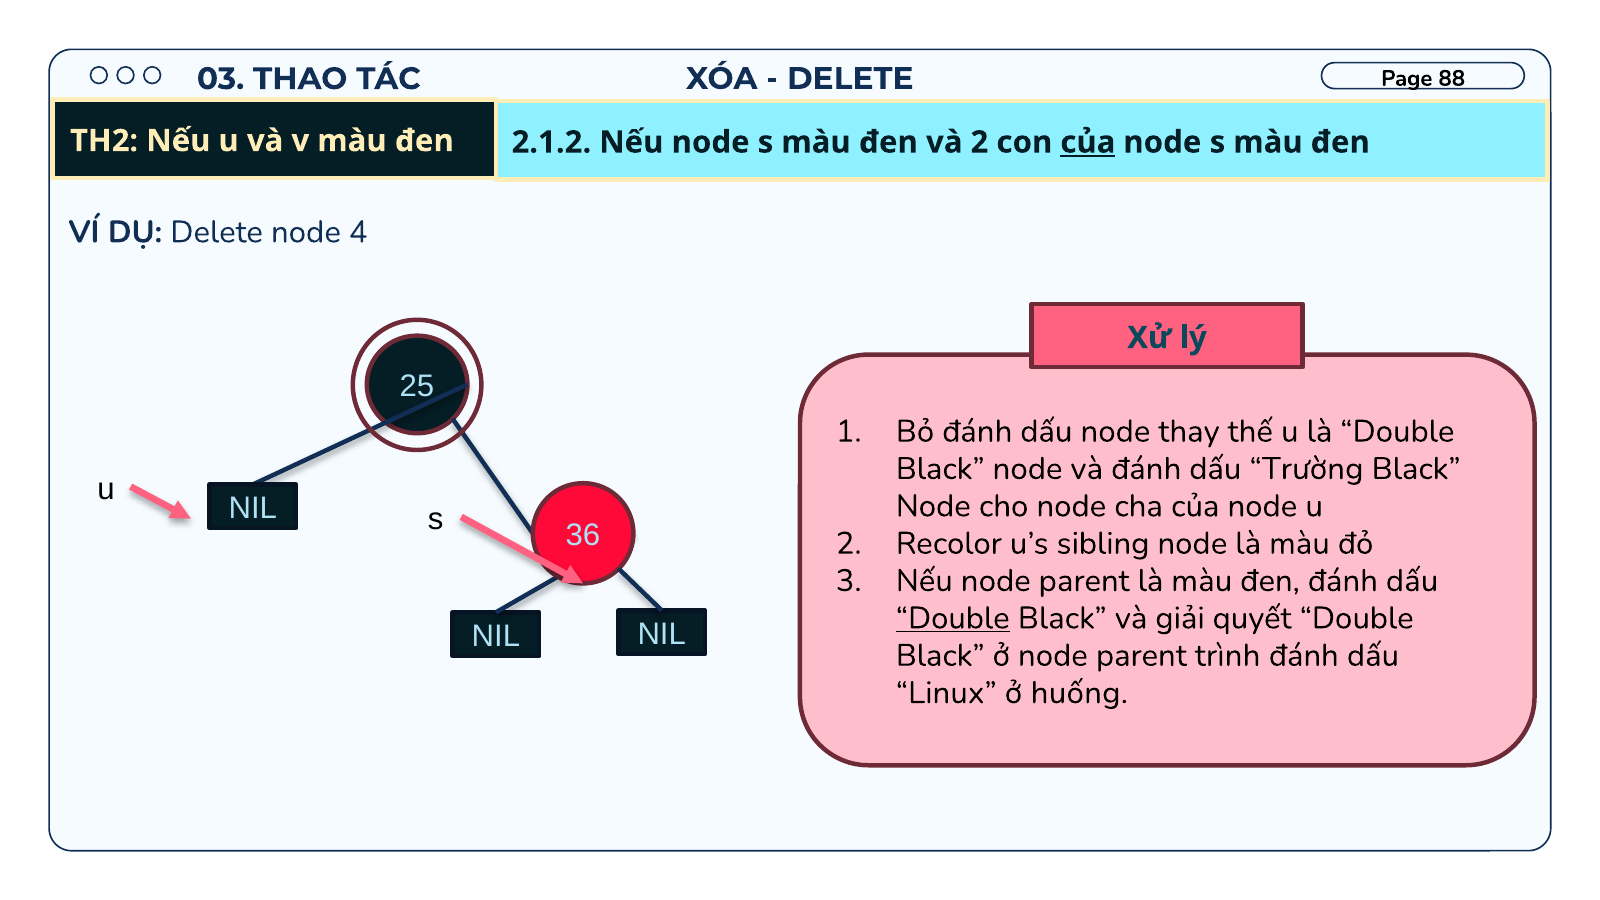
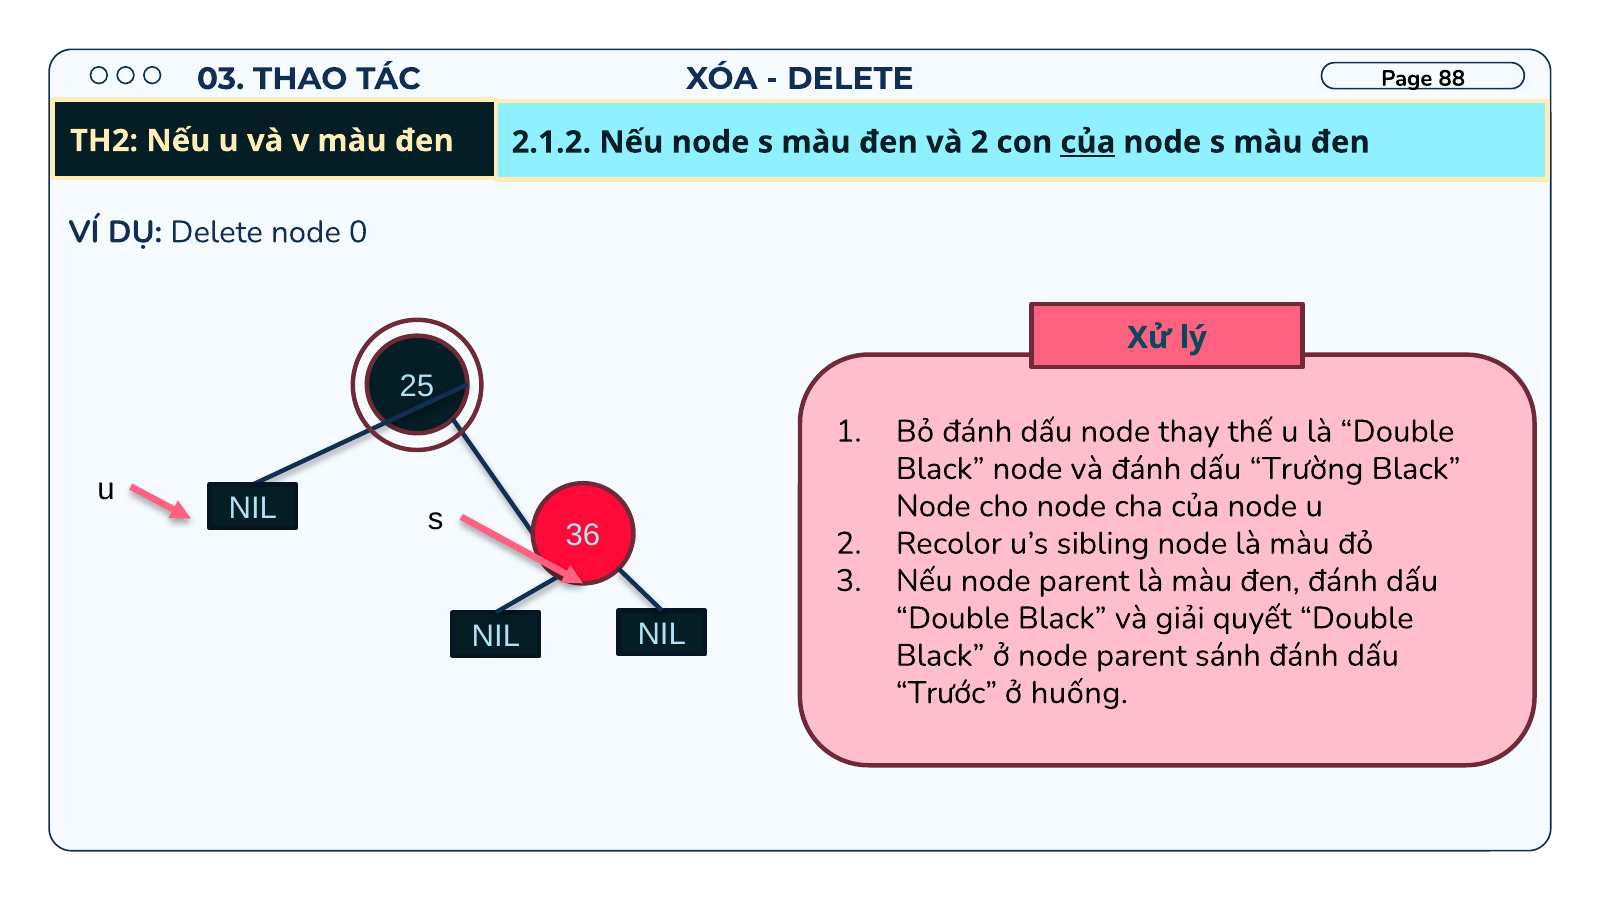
4: 4 -> 0 (358, 232)
Double underline: present -> none (953, 618)
trình: trình -> sánh (1228, 655)
Linux: Linux -> Trước (946, 693)
